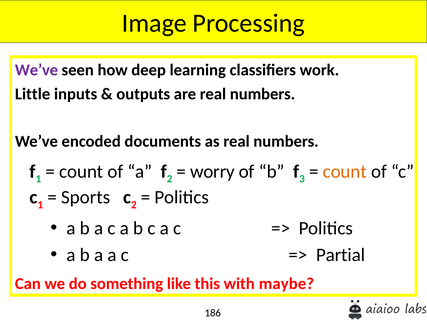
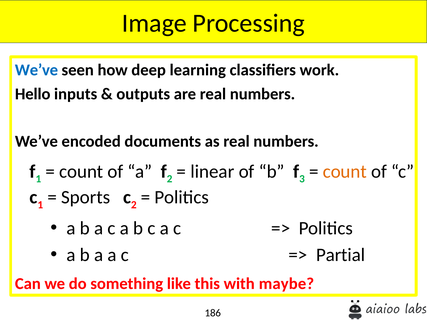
We’ve colour: purple -> blue (36, 70)
Little: Little -> Hello (33, 94)
worry: worry -> linear (212, 172)
